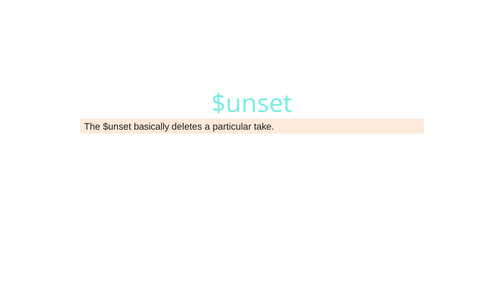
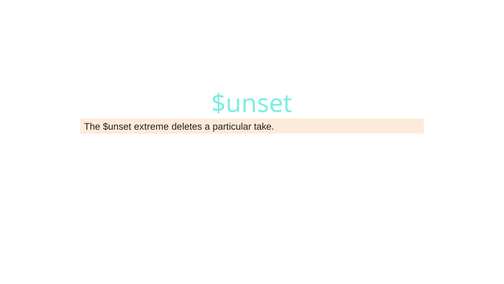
basically: basically -> extreme (151, 127)
